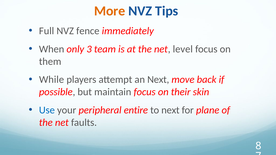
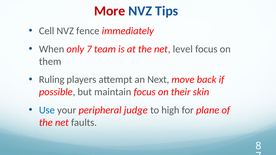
More colour: orange -> red (110, 11)
Full: Full -> Cell (47, 31)
only 3: 3 -> 7 (89, 49)
While: While -> Ruling (52, 80)
entire: entire -> judge (136, 110)
to next: next -> high (170, 110)
